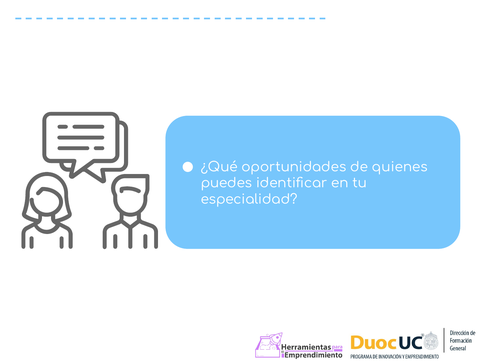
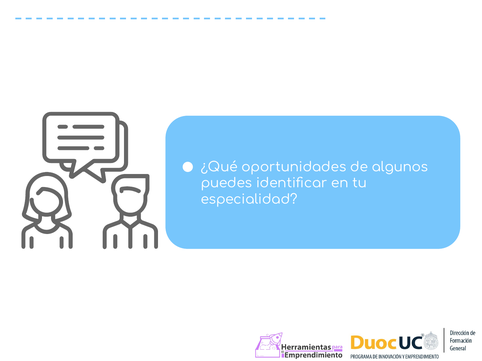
quienes: quienes -> algunos (400, 167)
